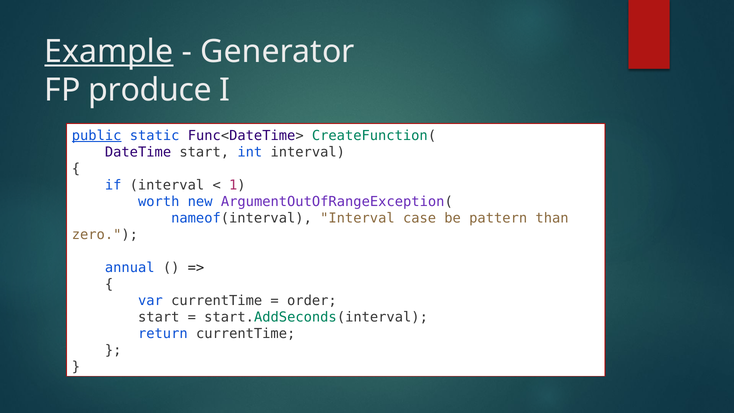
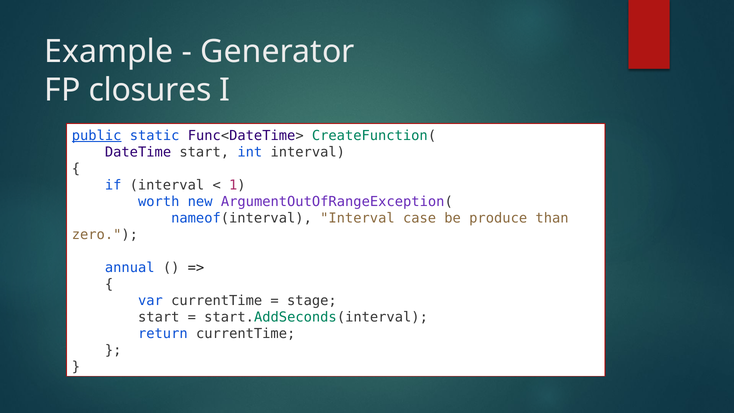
Example underline: present -> none (109, 52)
produce: produce -> closures (150, 90)
pattern: pattern -> produce (498, 218)
order: order -> stage (312, 301)
